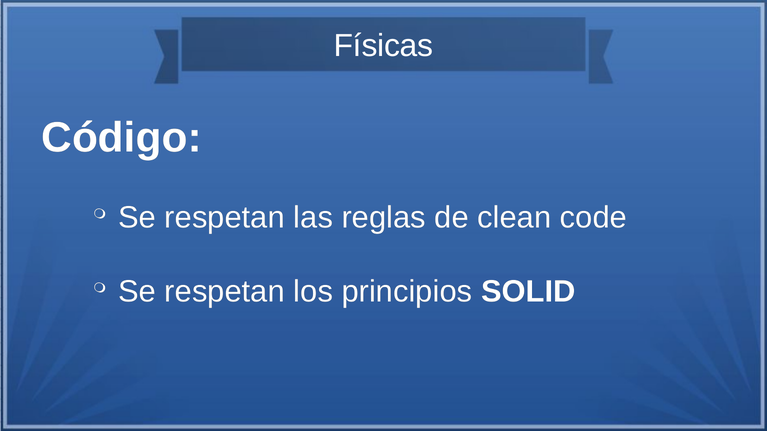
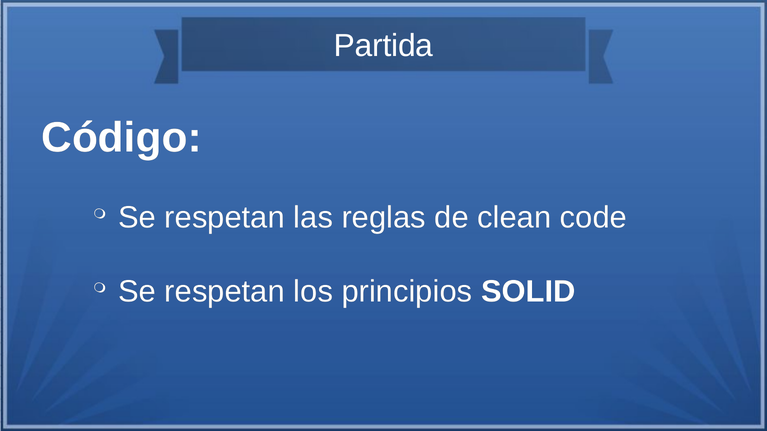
Físicas: Físicas -> Partida (383, 46)
